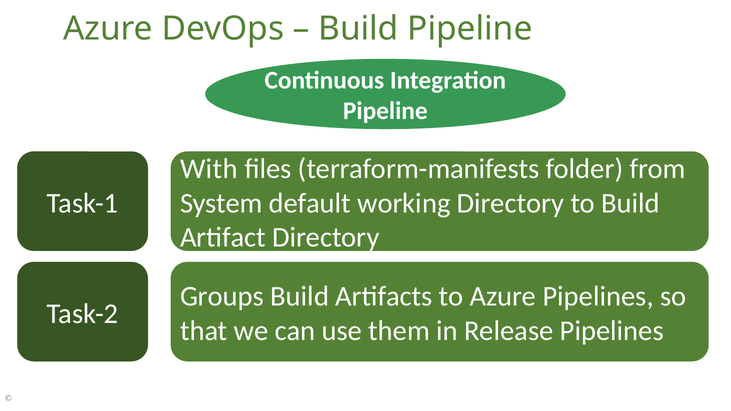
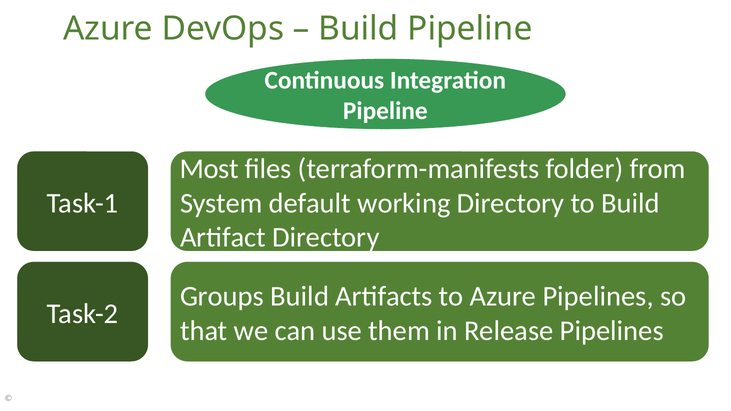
With: With -> Most (209, 169)
